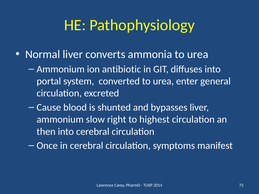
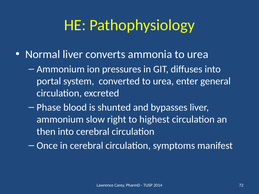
antibiotic: antibiotic -> pressures (122, 69)
Cause: Cause -> Phase (49, 108)
